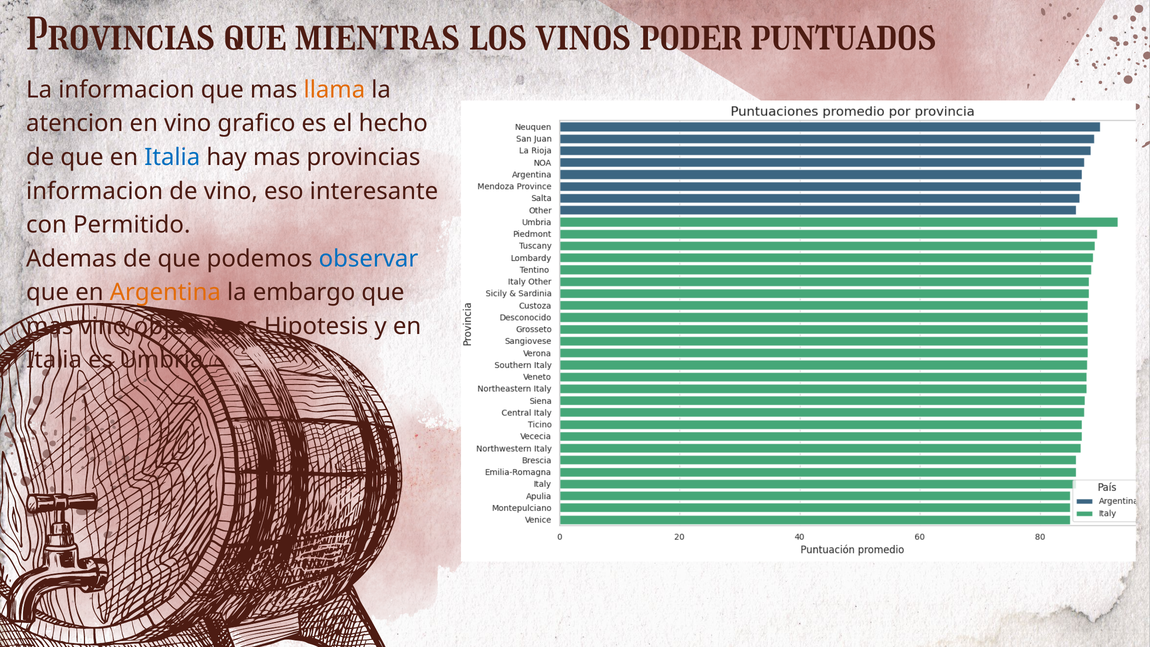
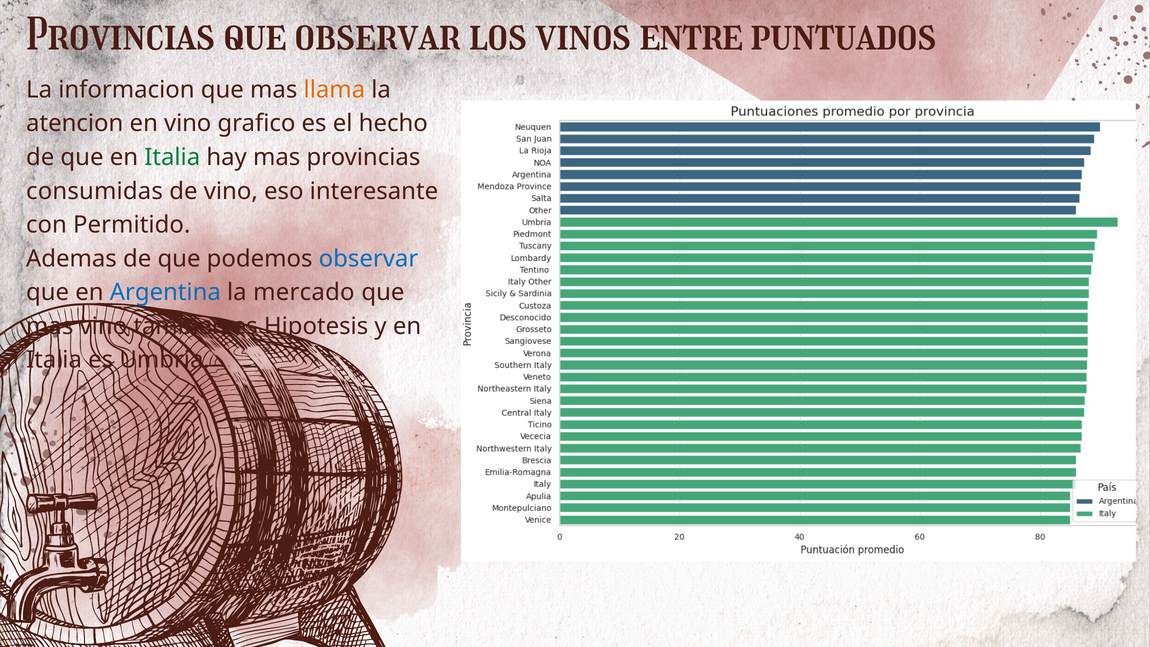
que mientras: mientras -> observar (378, 35)
poder: poder -> entre (691, 35)
Italia colour: blue -> green (172, 157)
informacion: informacion -> consumidas (95, 191)
Argentina colour: orange -> blue (165, 292)
embargo: embargo -> mercado (304, 292)
objetivo: objetivo -> tambien (180, 326)
